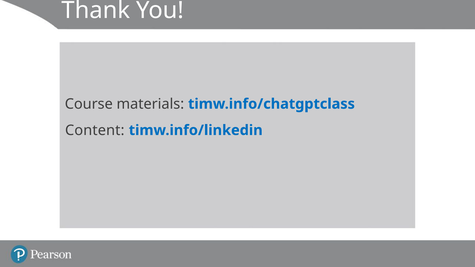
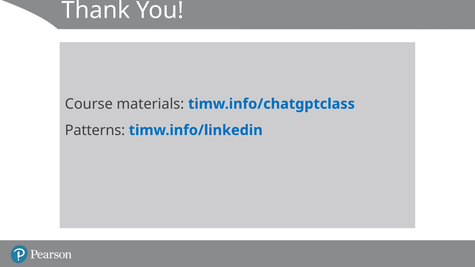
Content: Content -> Patterns (95, 130)
